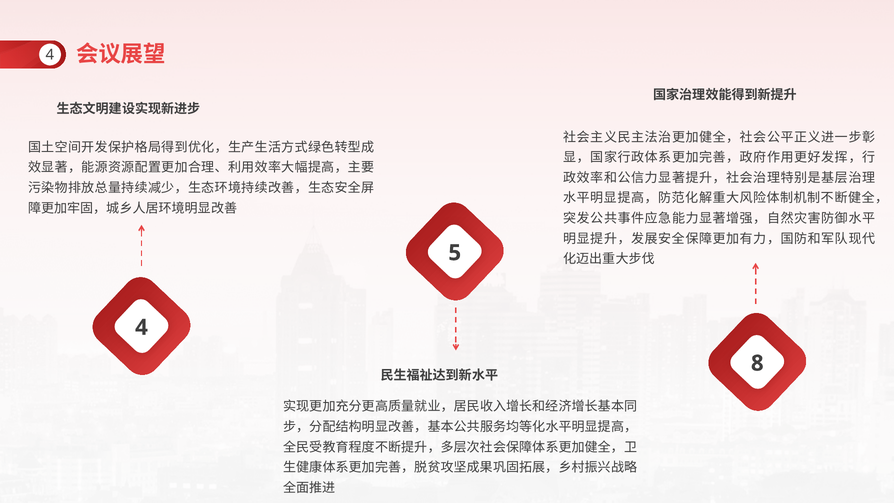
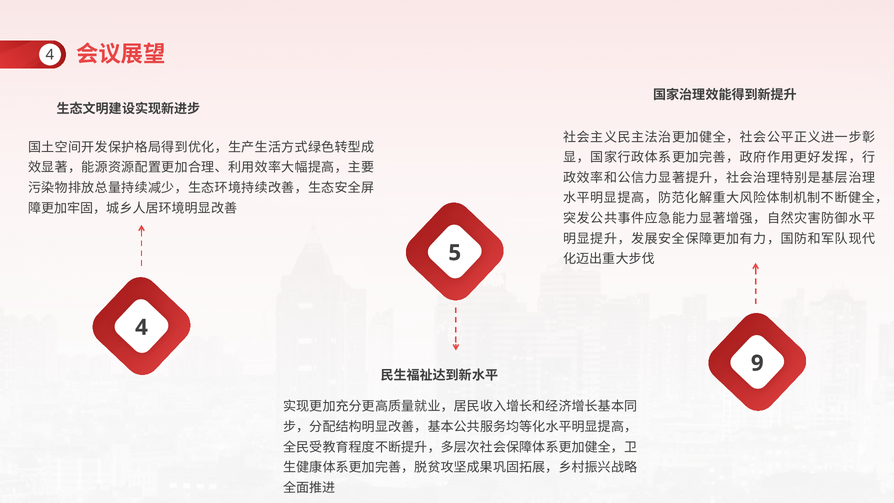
8: 8 -> 9 (757, 363)
